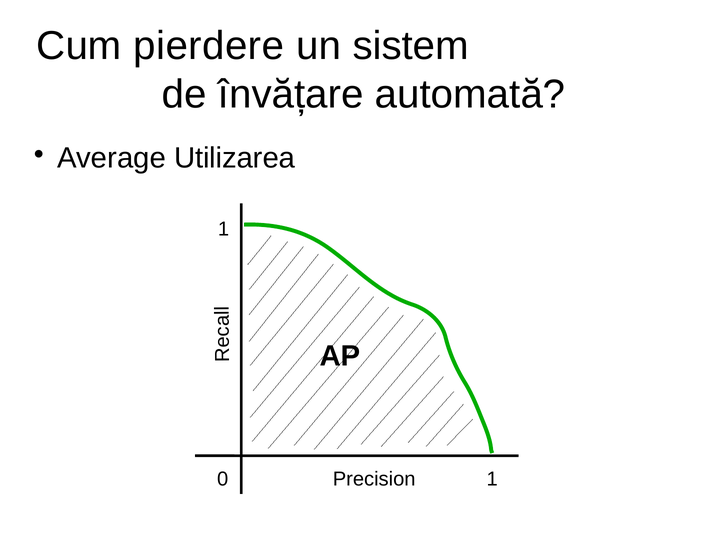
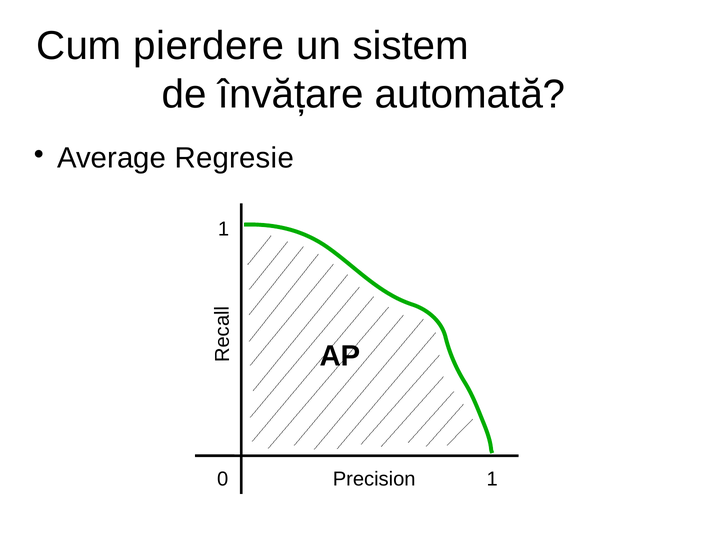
Utilizarea: Utilizarea -> Regresie (234, 158)
